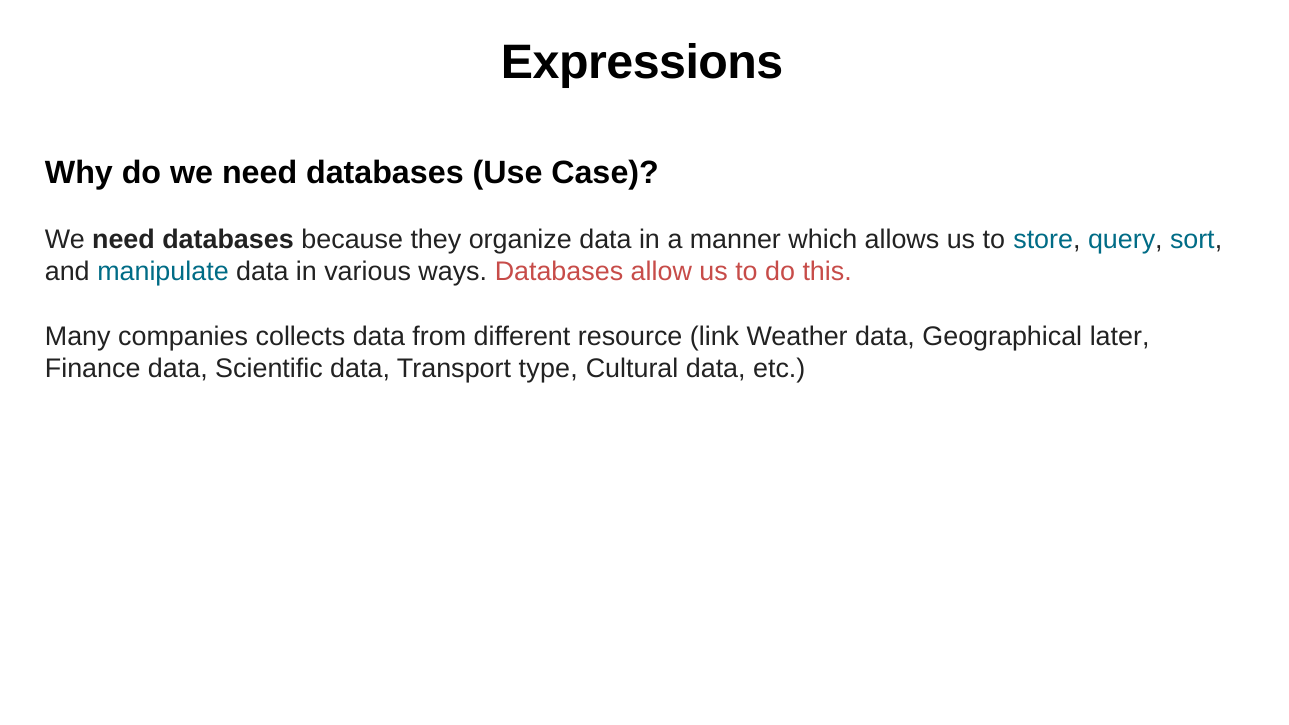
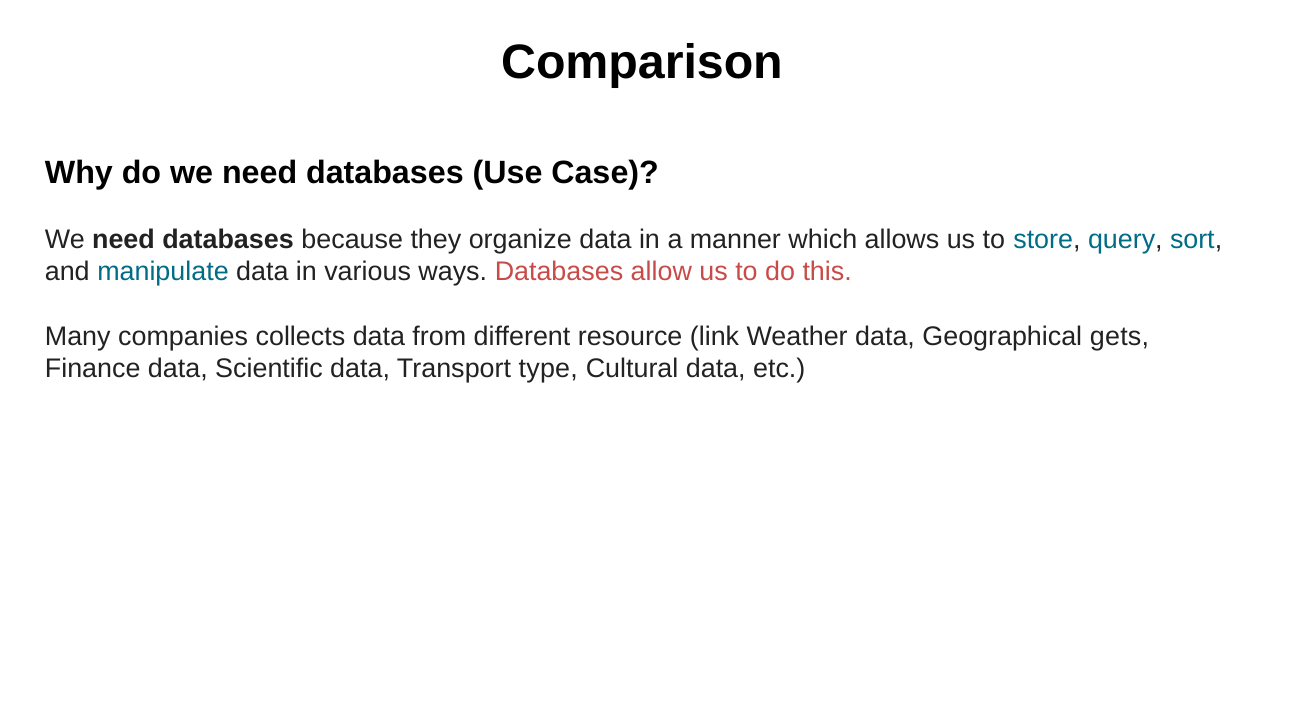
Expressions: Expressions -> Comparison (642, 62)
later: later -> gets (1119, 336)
